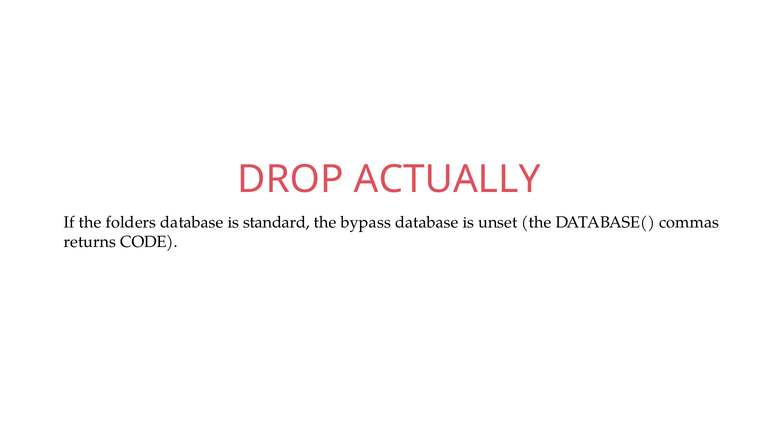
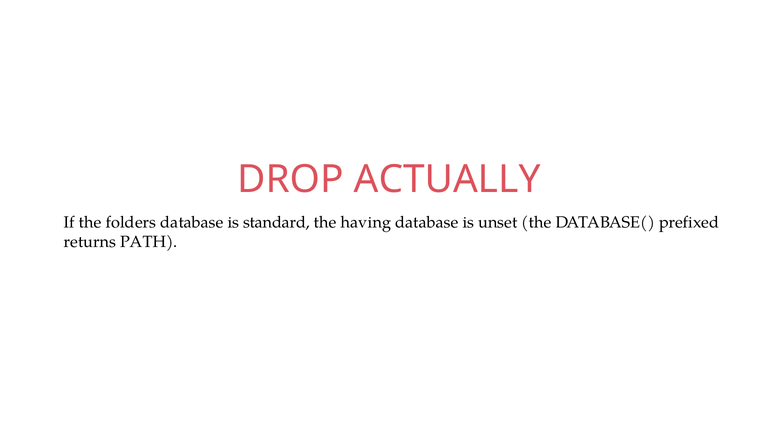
bypass: bypass -> having (366, 223)
commas: commas -> prefixed (689, 223)
CODE: CODE -> PATH (149, 242)
